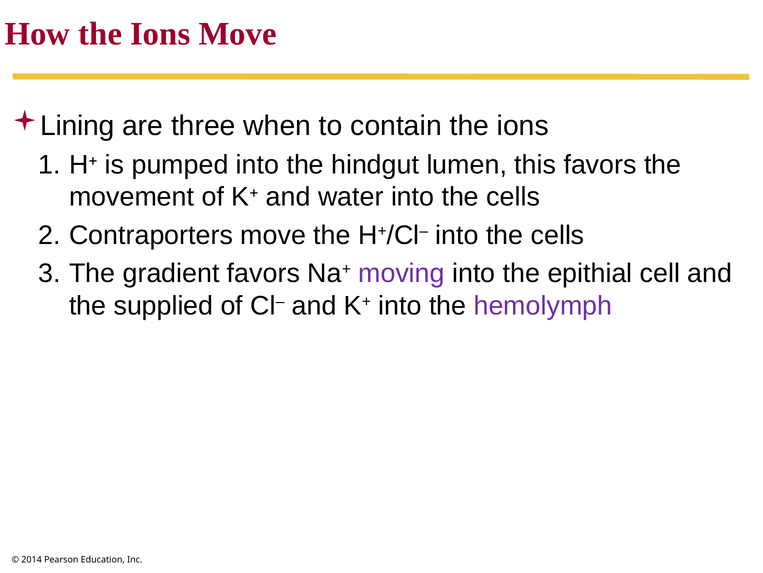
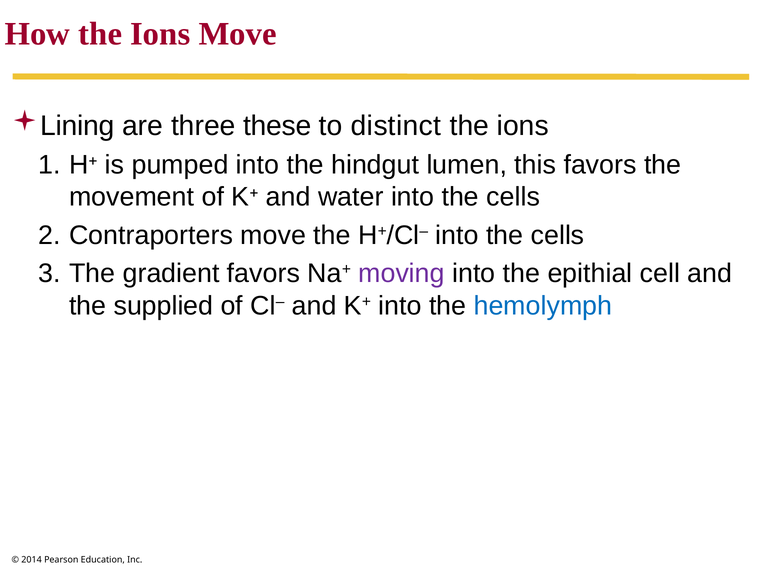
when: when -> these (277, 126)
contain: contain -> distinct (396, 126)
hemolymph colour: purple -> blue (543, 305)
